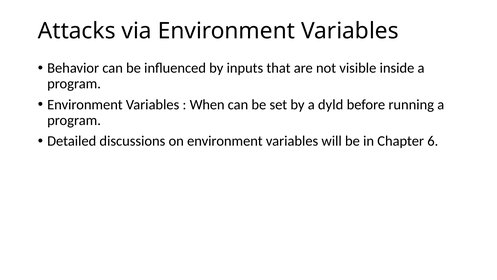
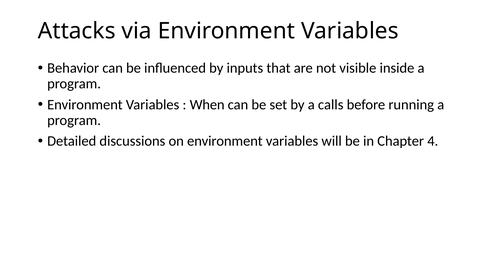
dyld: dyld -> calls (331, 105)
6: 6 -> 4 (433, 141)
